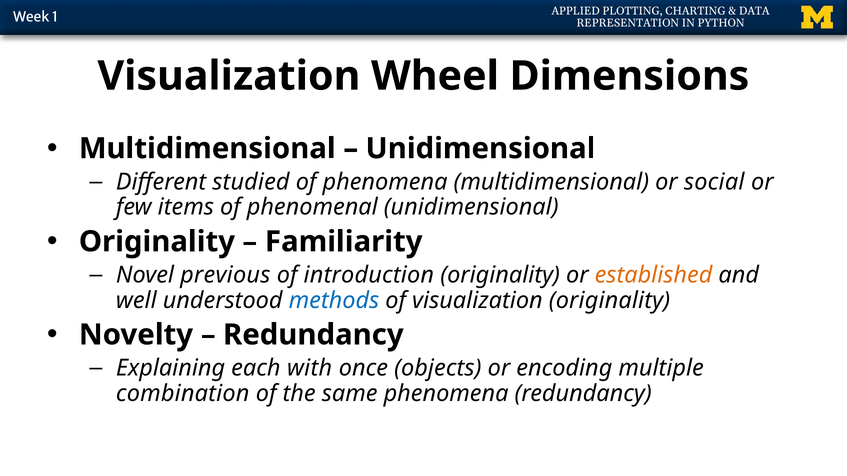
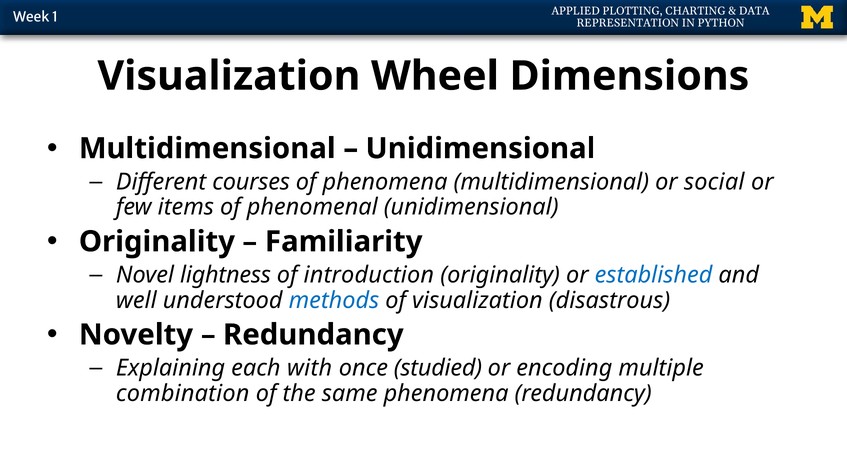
studied: studied -> courses (251, 182)
previous: previous -> lightness (226, 275)
established colour: orange -> blue (654, 275)
visualization originality: originality -> disastrous (610, 301)
objects: objects -> studied (438, 368)
